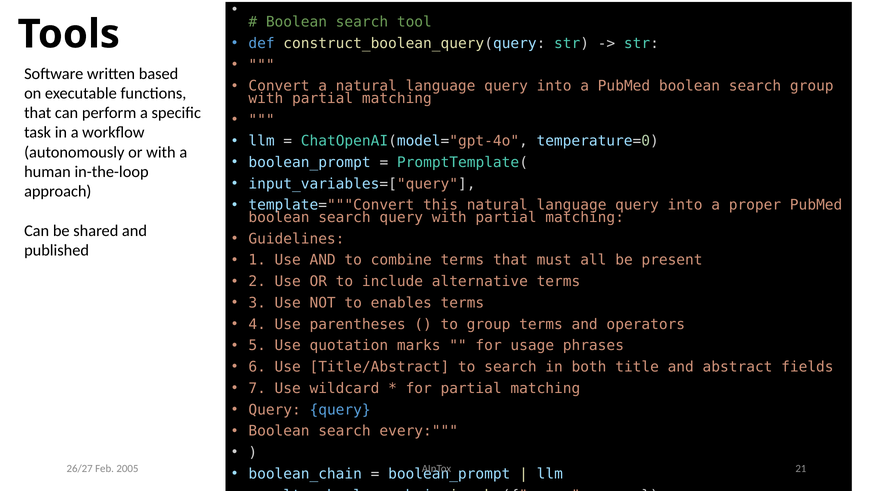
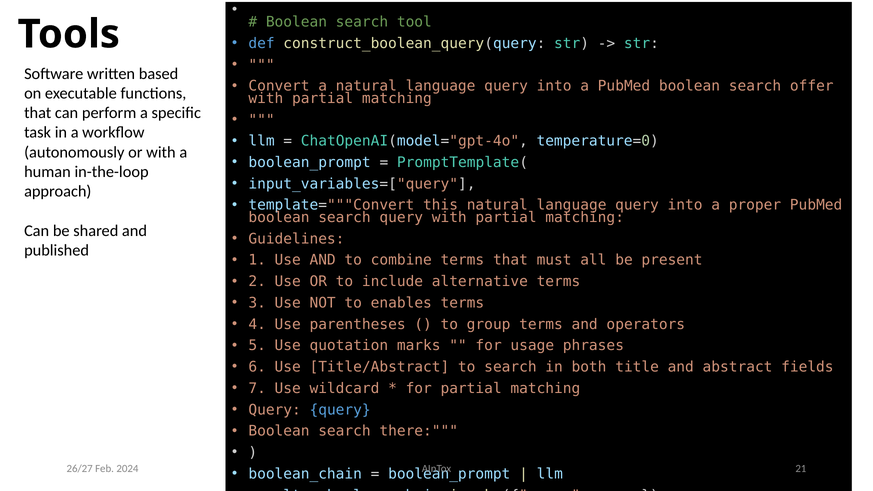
search group: group -> offer (812, 86)
every: every -> there (419, 431)
2005: 2005 -> 2024 (127, 469)
